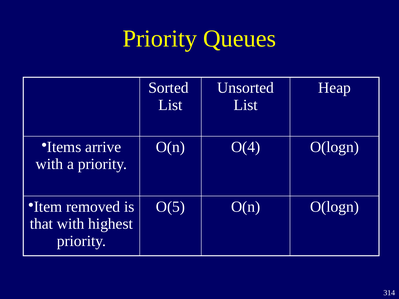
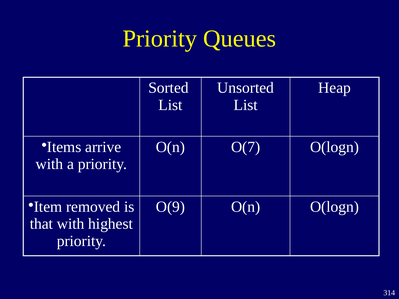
O(4: O(4 -> O(7 (246, 147)
O(5: O(5 -> O(9 (170, 207)
